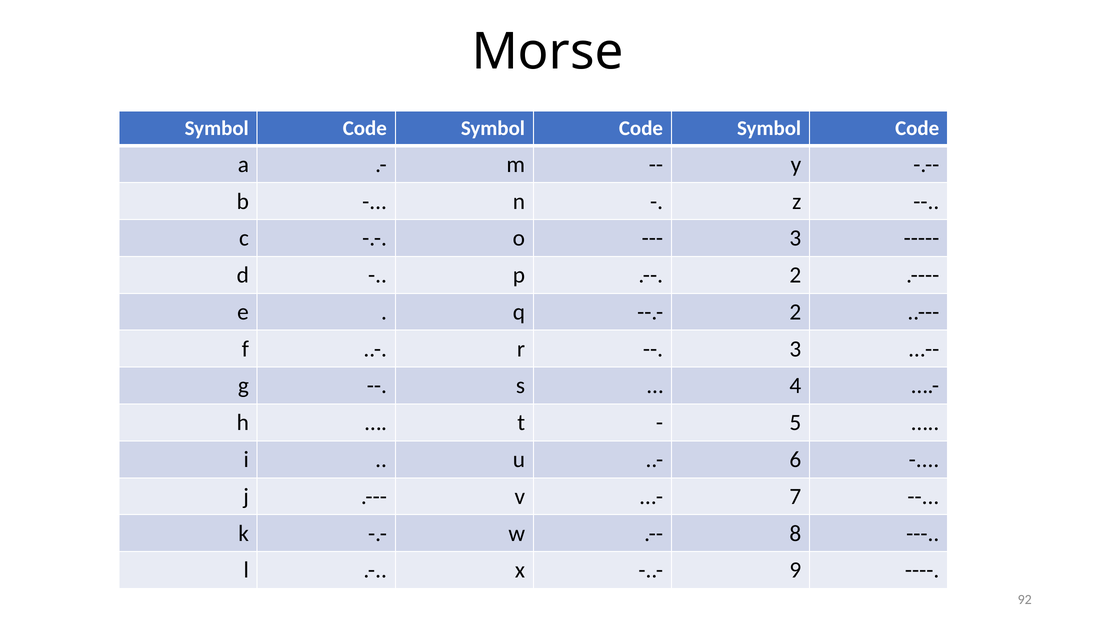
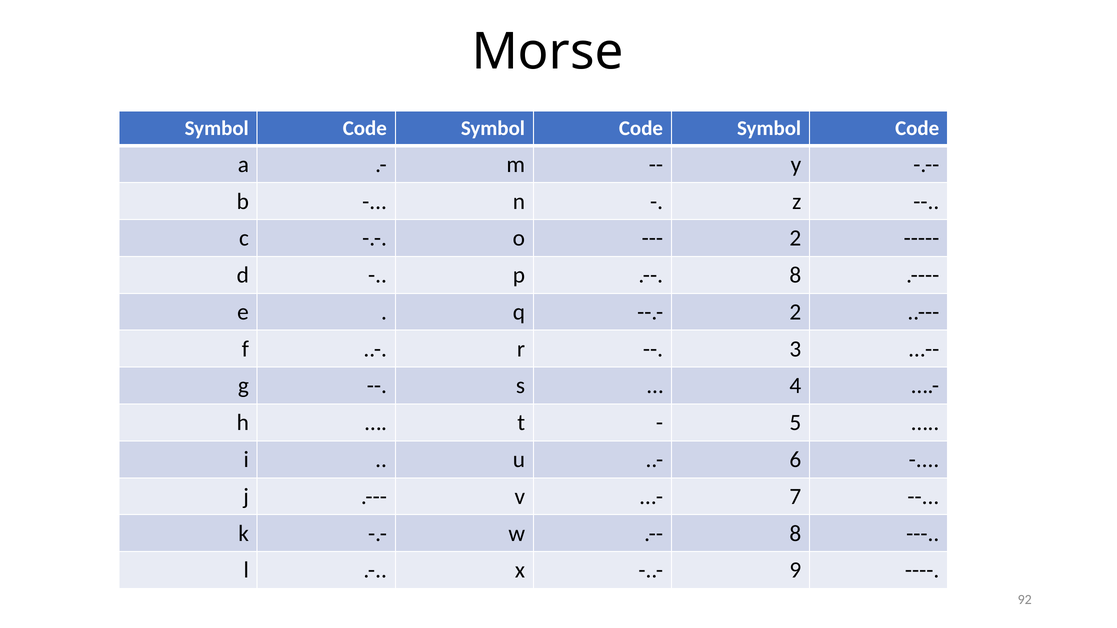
3: 3 -> 2 (795, 238)
2: 2 -> 8 (795, 275)
